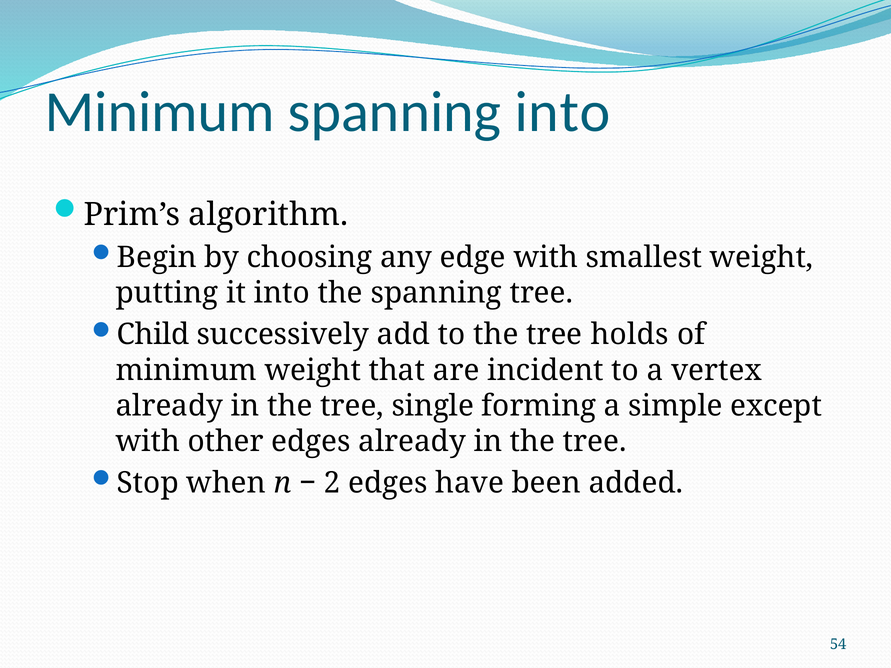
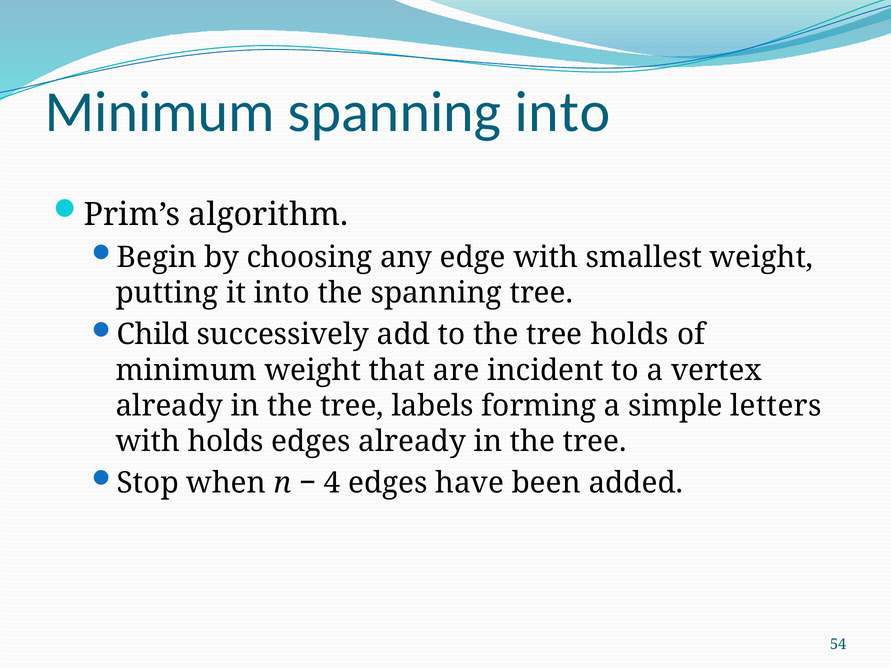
single: single -> labels (433, 406)
except: except -> letters (776, 406)
with other: other -> holds (226, 442)
2: 2 -> 4 (332, 483)
